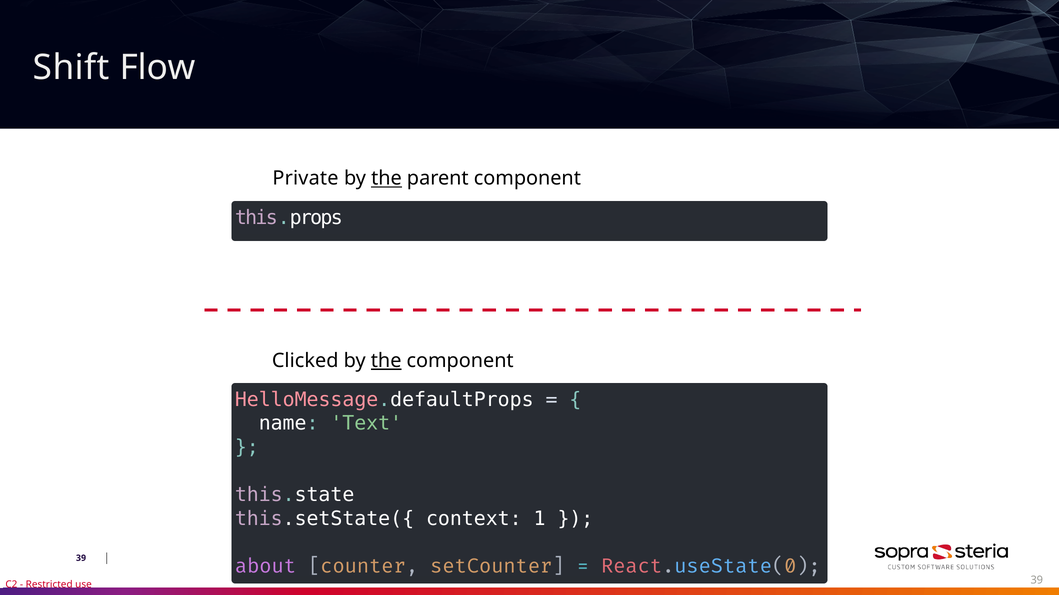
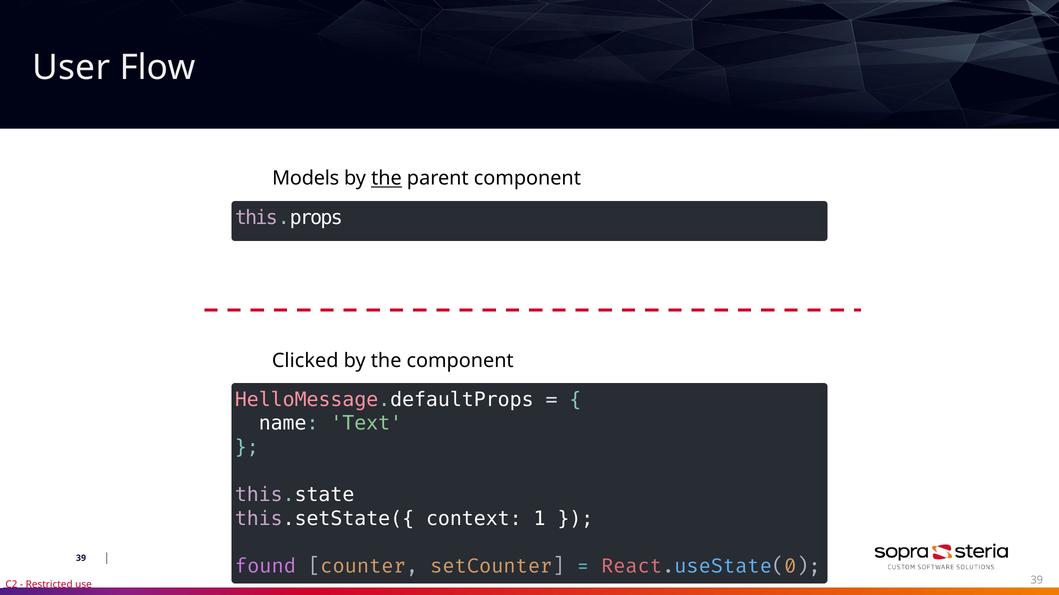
Shift: Shift -> User (71, 67)
Private: Private -> Models (306, 179)
the underline: present -> none (386, 361)
about: about -> found (265, 567)
